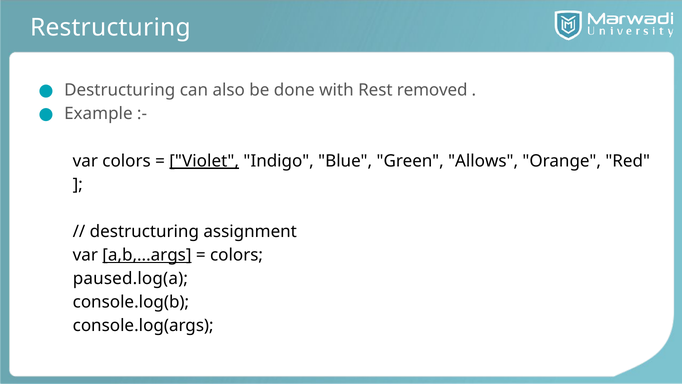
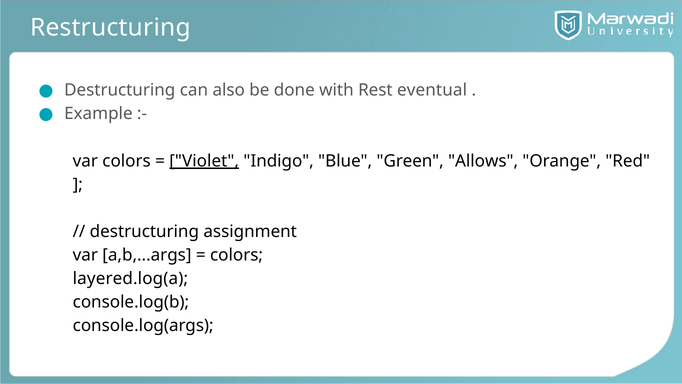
removed: removed -> eventual (432, 90)
a,b,...args underline: present -> none (147, 255)
paused.log(a: paused.log(a -> layered.log(a (130, 278)
